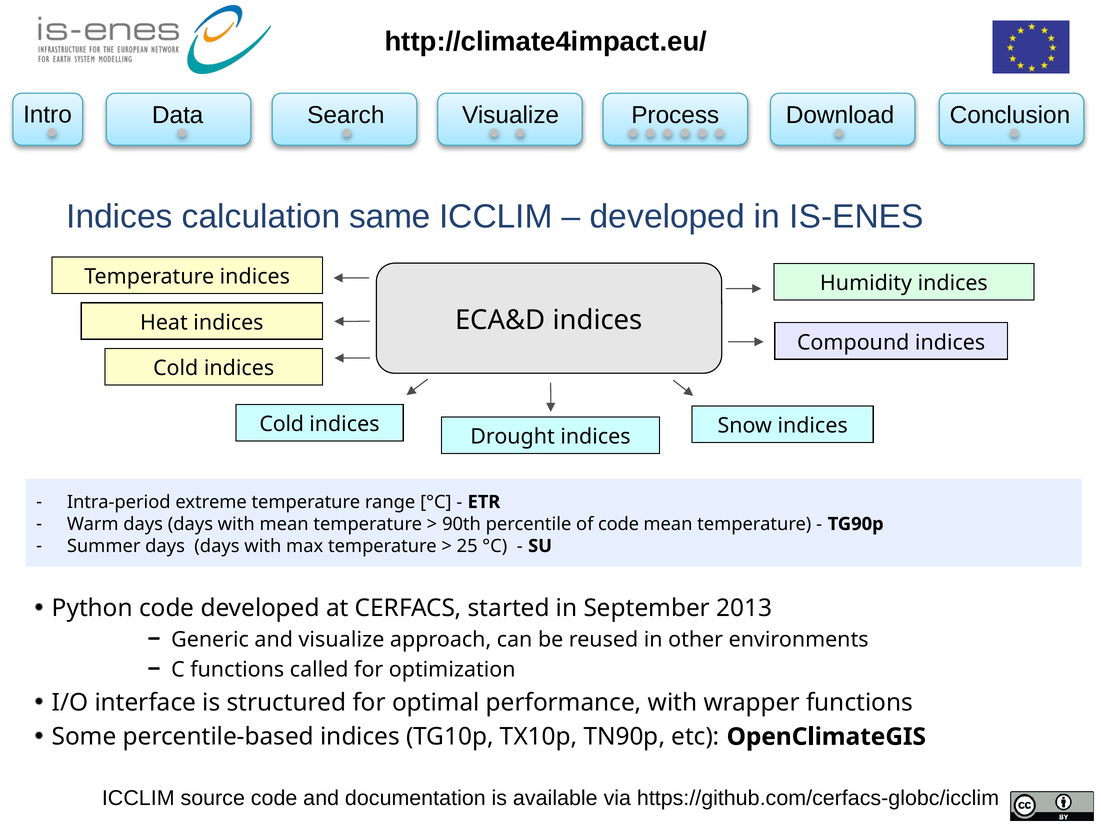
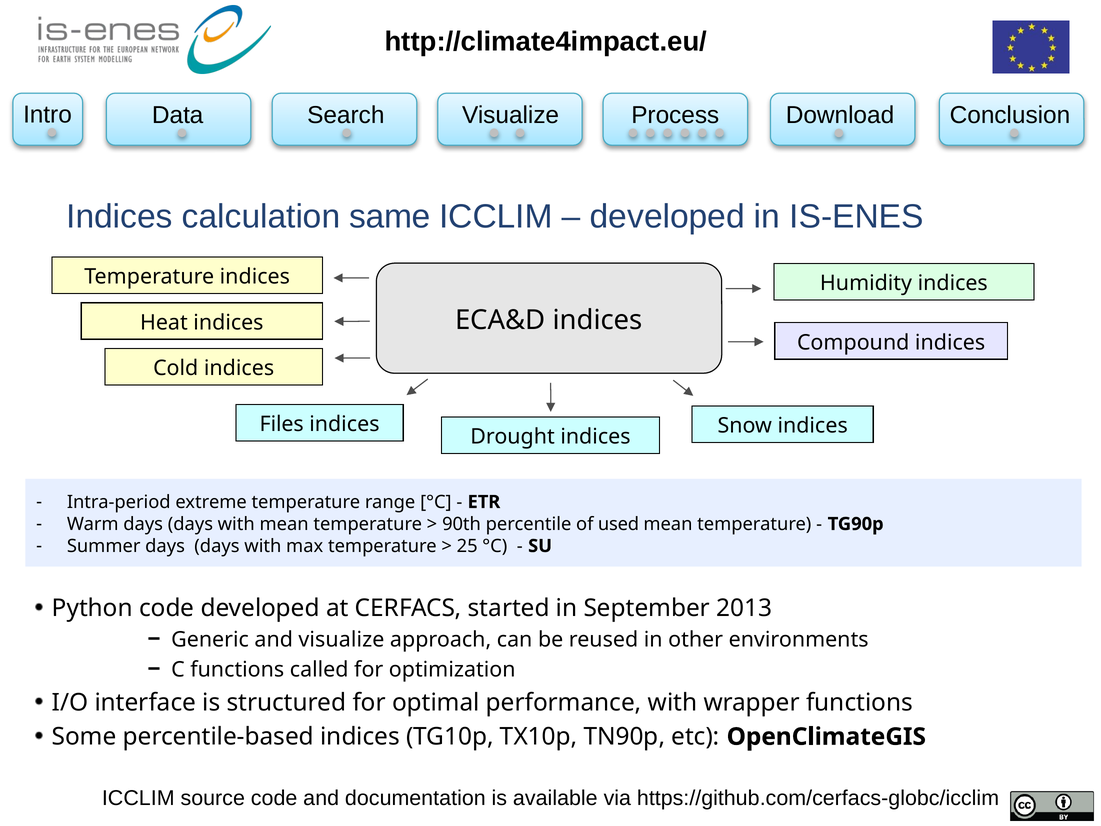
Cold: Cold -> Files (282, 424)
of code: code -> used (619, 524)
